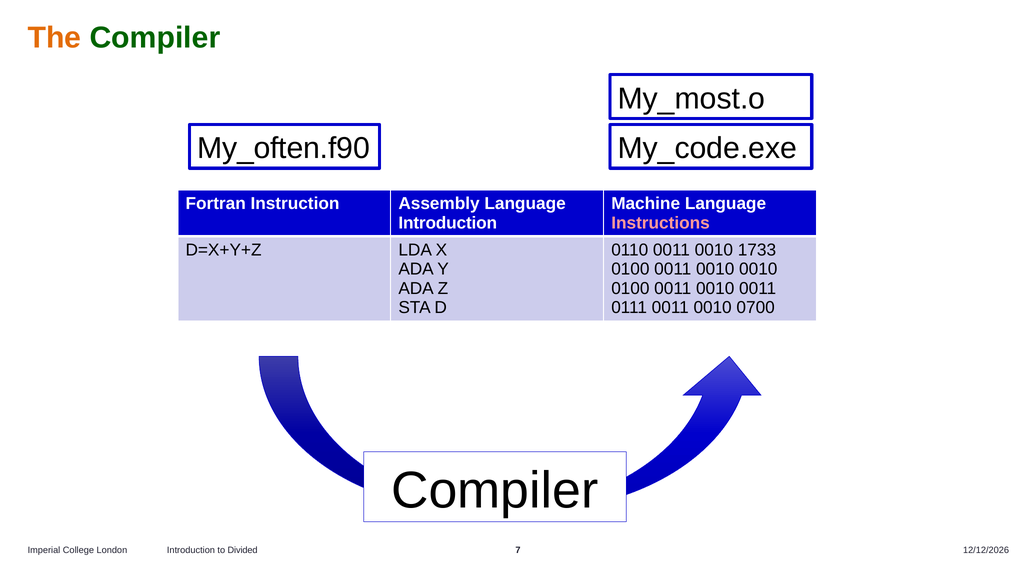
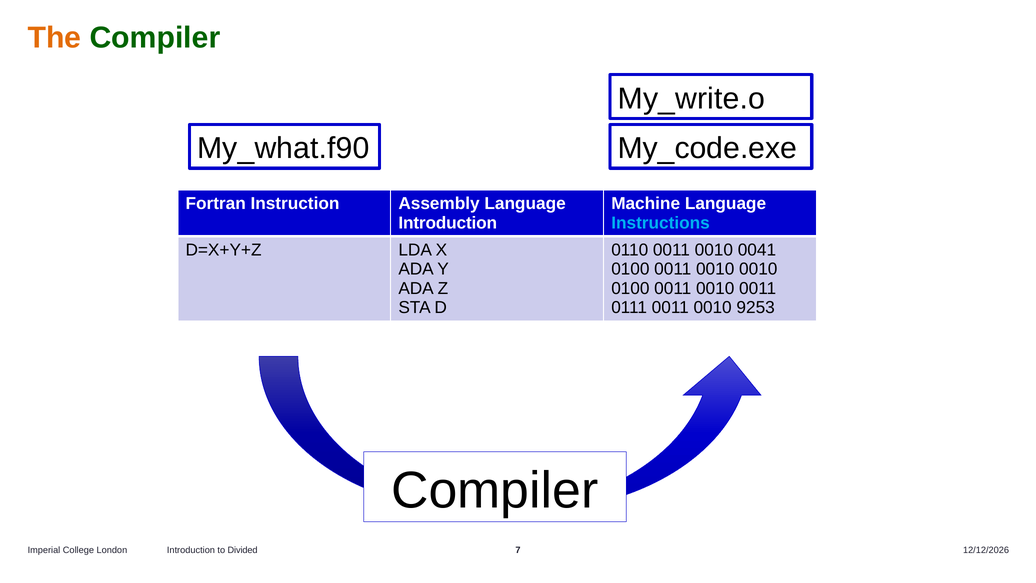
My_most.o: My_most.o -> My_write.o (691, 99)
My_often.f90: My_often.f90 -> My_what.f90 (283, 148)
Instructions colour: pink -> light blue (661, 223)
1733: 1733 -> 0041 (757, 250)
0700: 0700 -> 9253 (756, 307)
